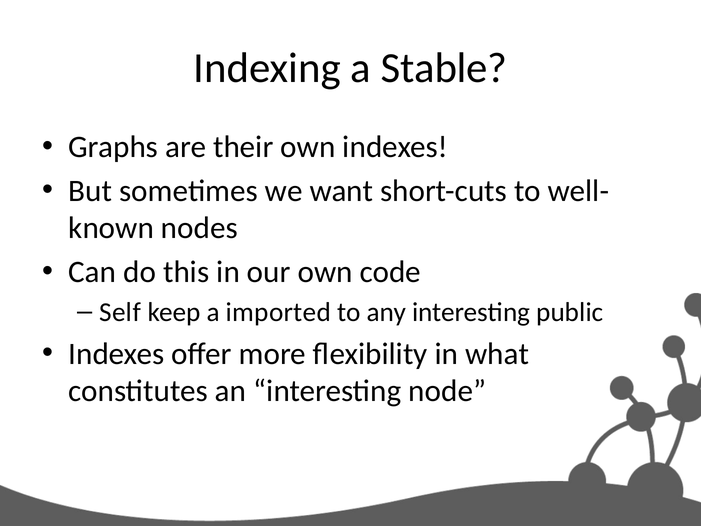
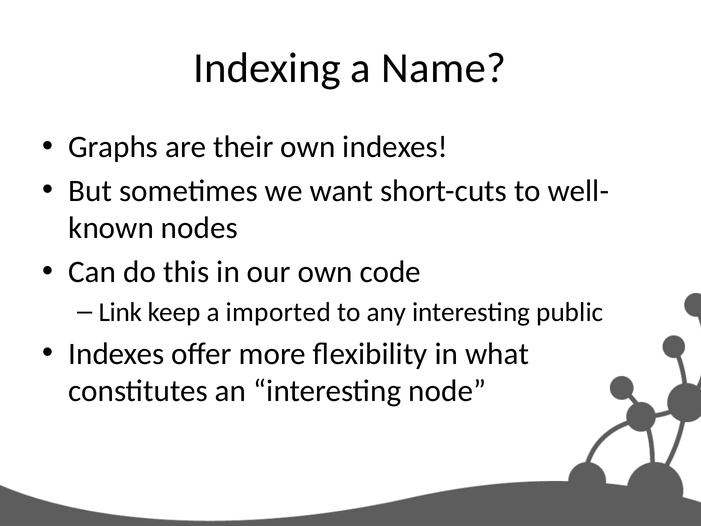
Stable: Stable -> Name (444, 68)
Self: Self -> Link (120, 312)
